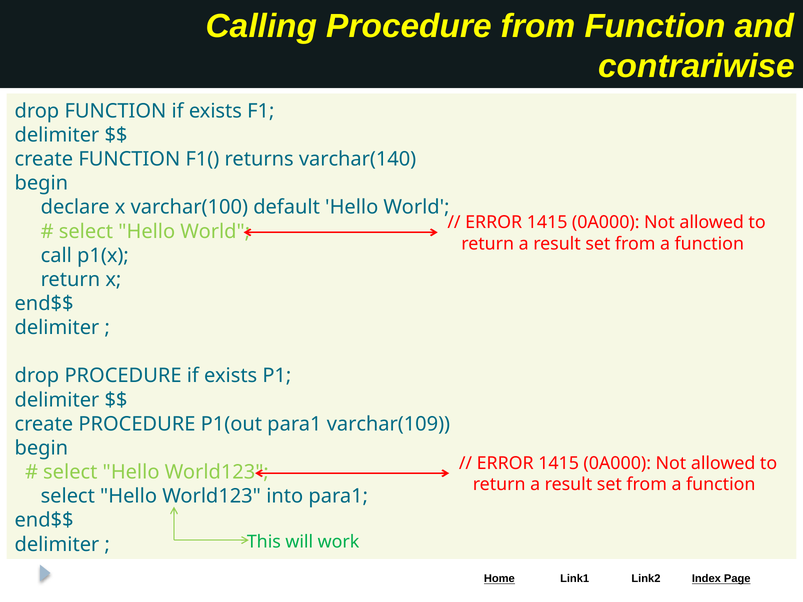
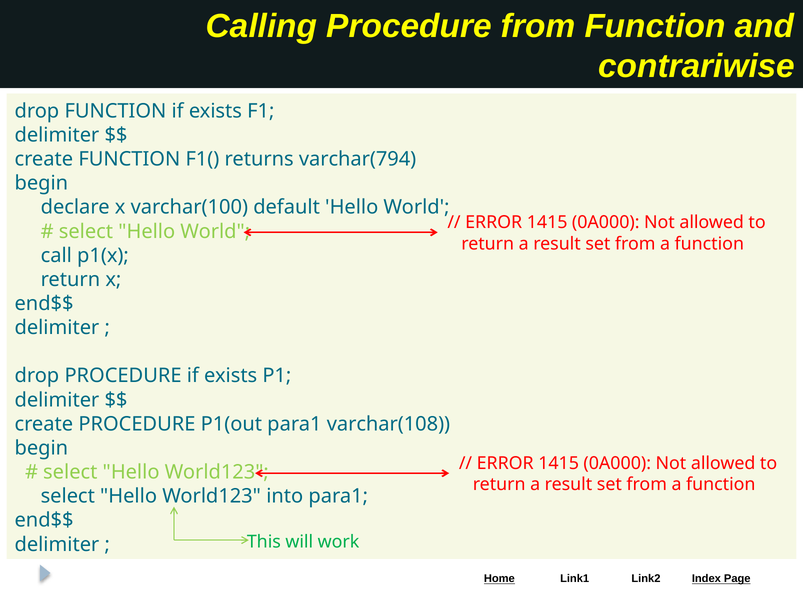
varchar(140: varchar(140 -> varchar(794 (358, 159)
varchar(109: varchar(109 -> varchar(108 (388, 424)
